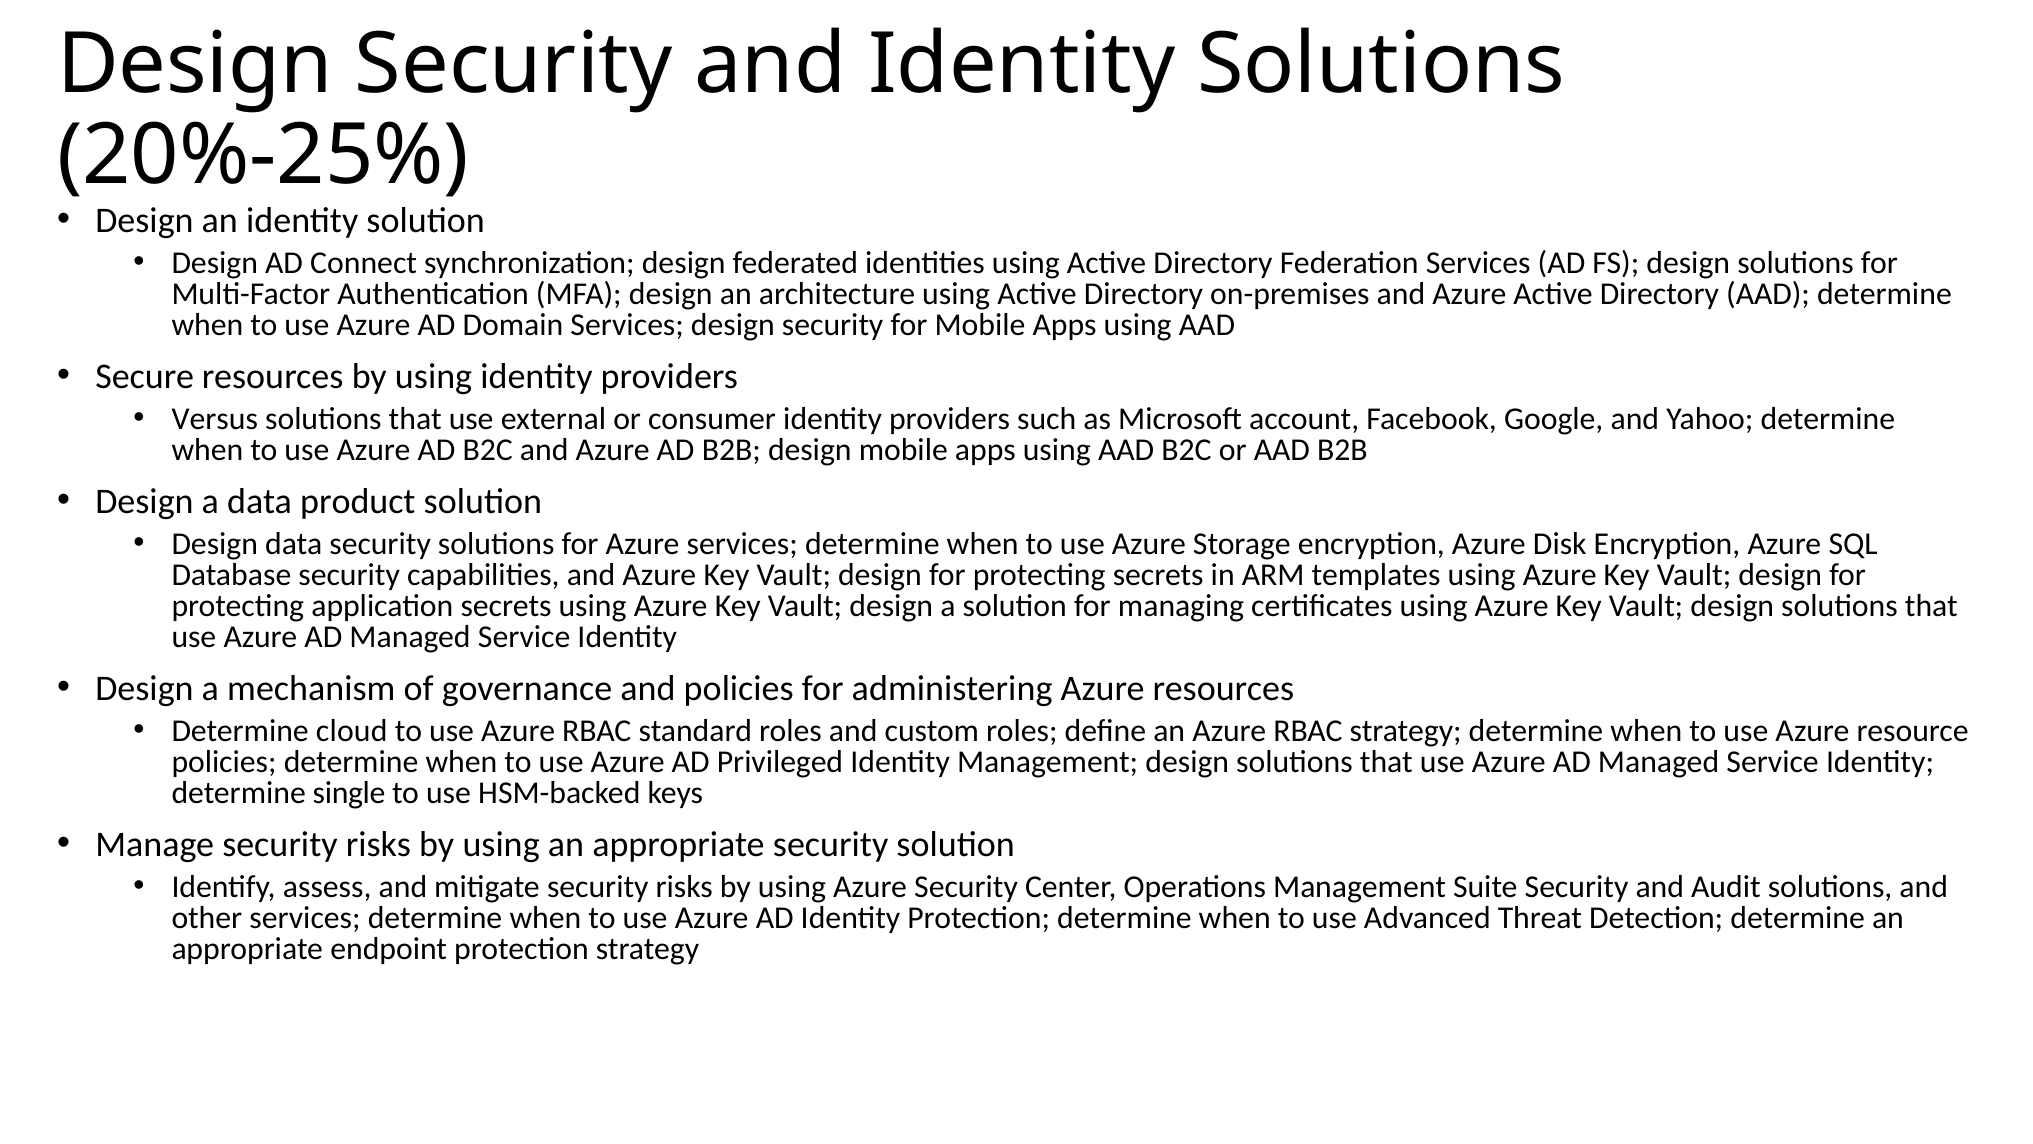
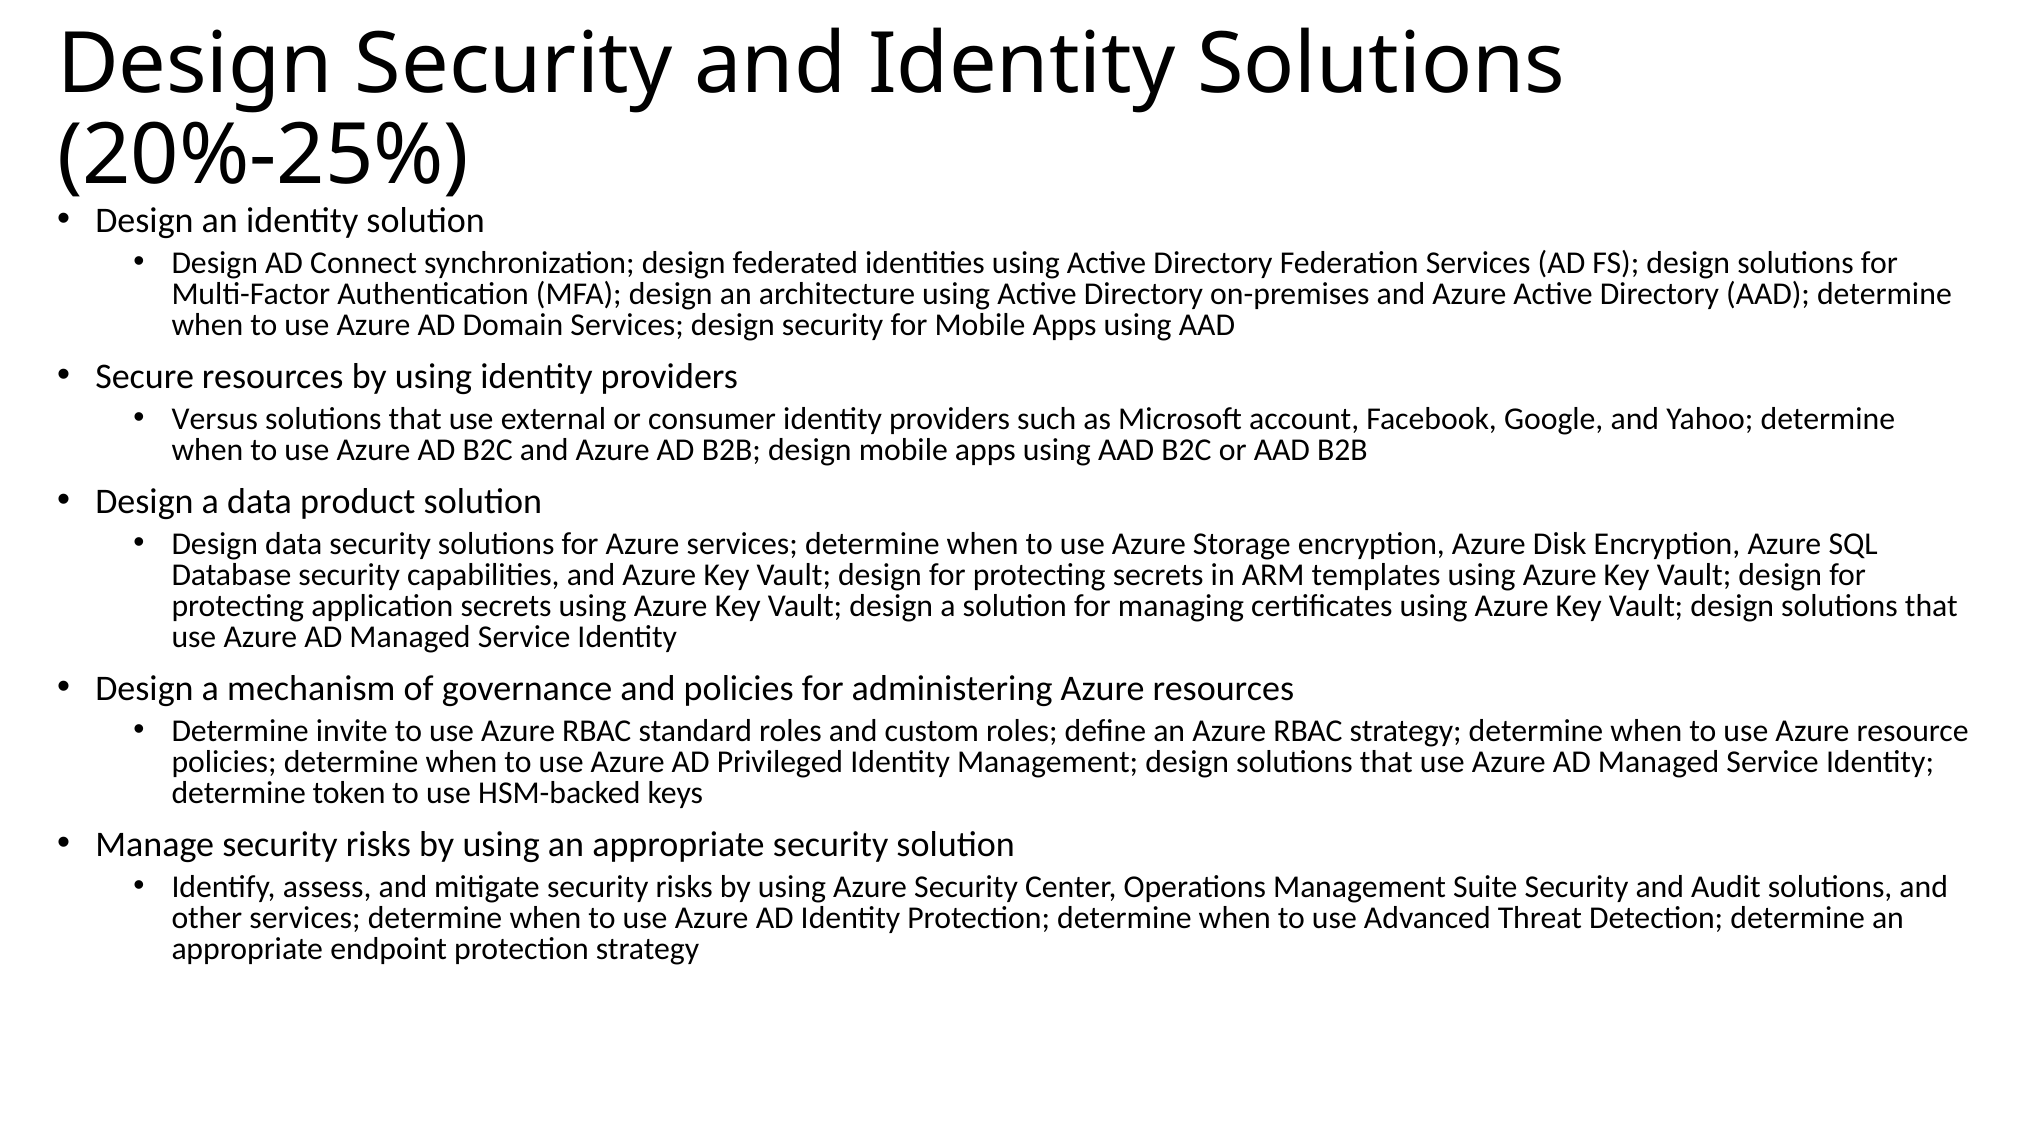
cloud: cloud -> invite (352, 731)
single: single -> token (349, 793)
